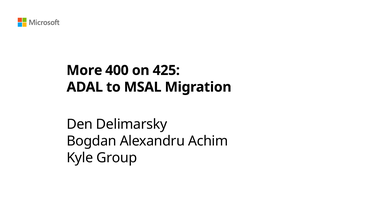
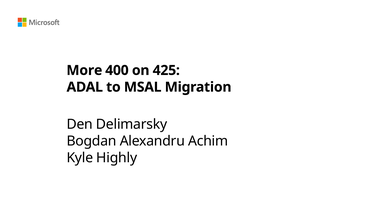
Group: Group -> Highly (117, 158)
